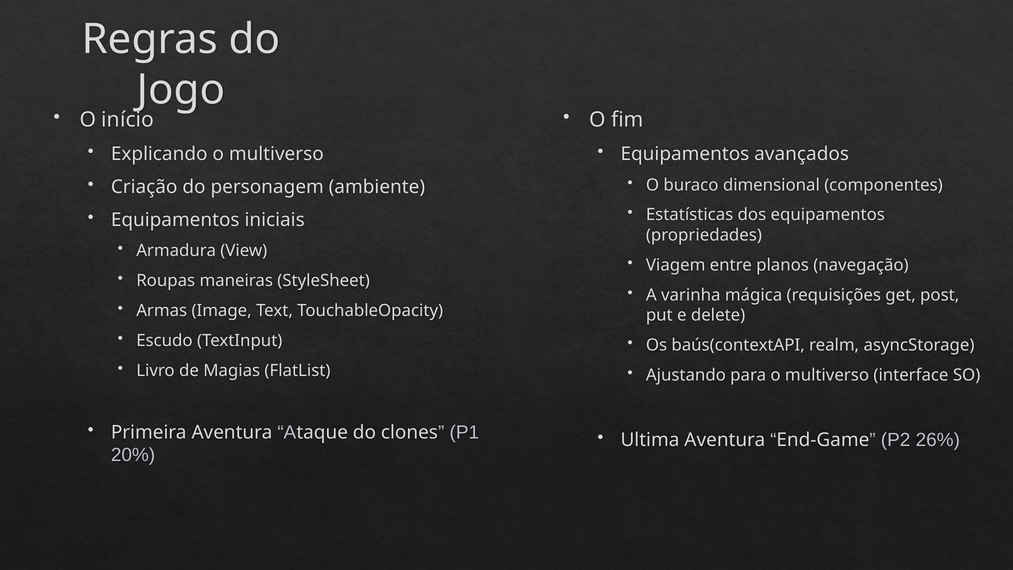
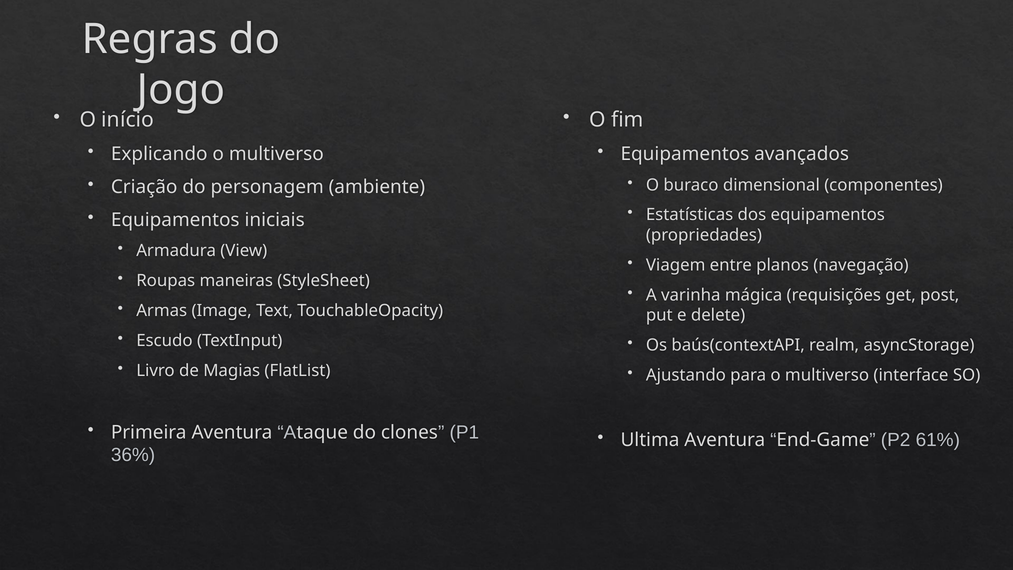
26%: 26% -> 61% (938, 440)
20%: 20% -> 36% (133, 455)
